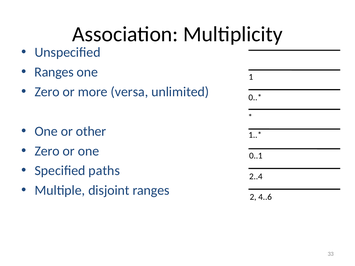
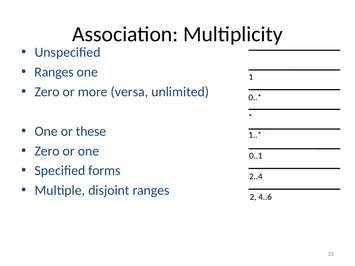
other: other -> these (91, 131)
paths: paths -> forms (104, 171)
